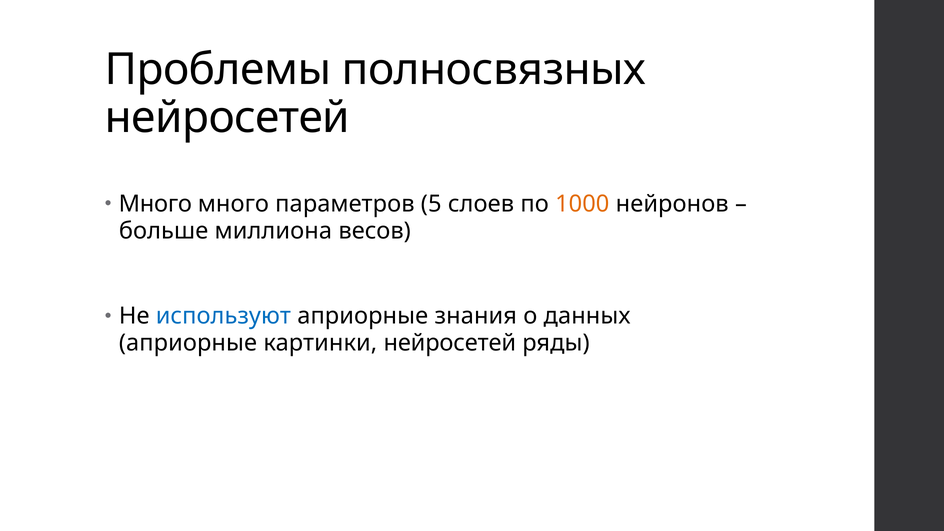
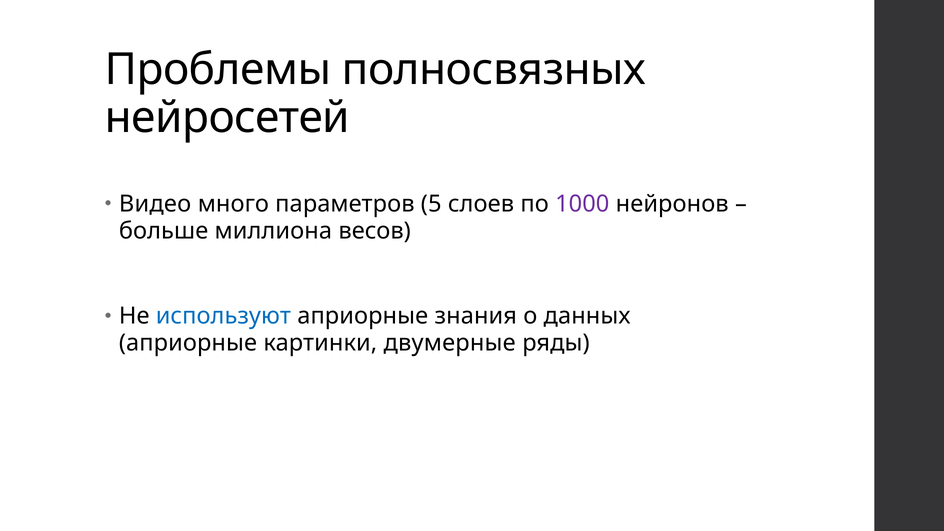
Много: Много -> Видео (155, 204)
1000 colour: orange -> purple (582, 204)
картинки нейросетей: нейросетей -> двумерные (450, 343)
